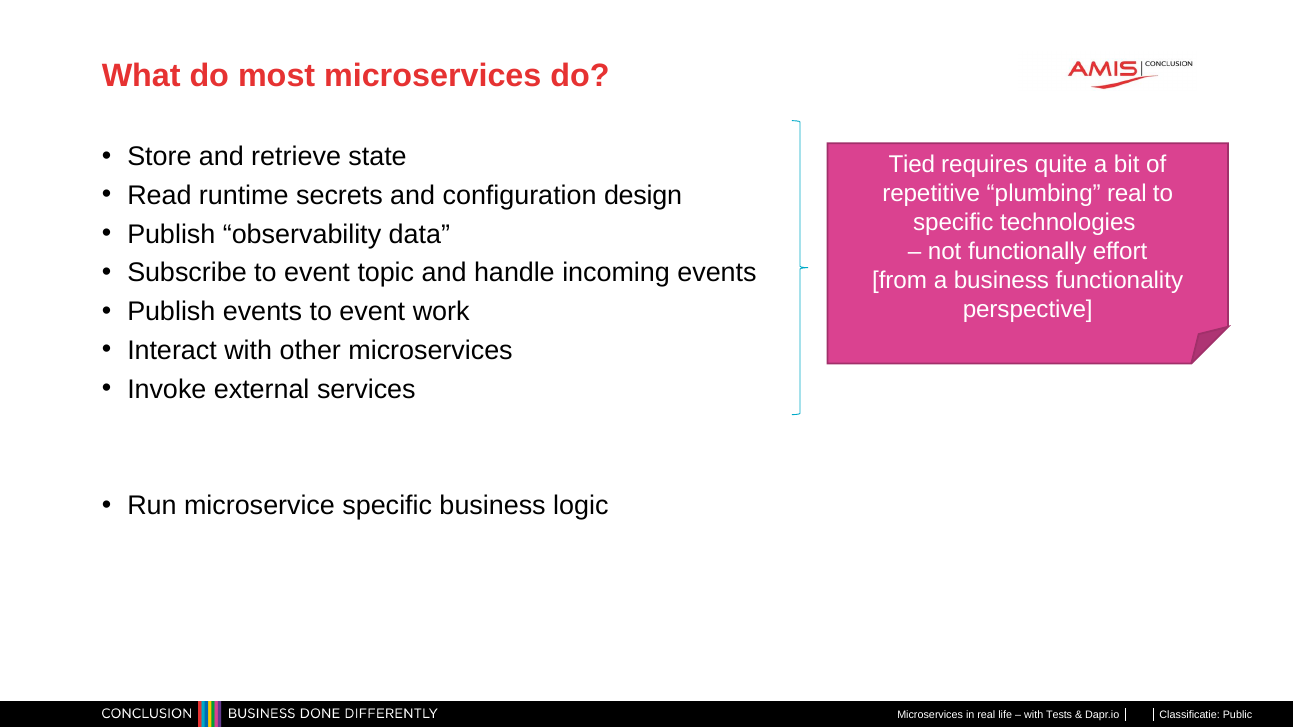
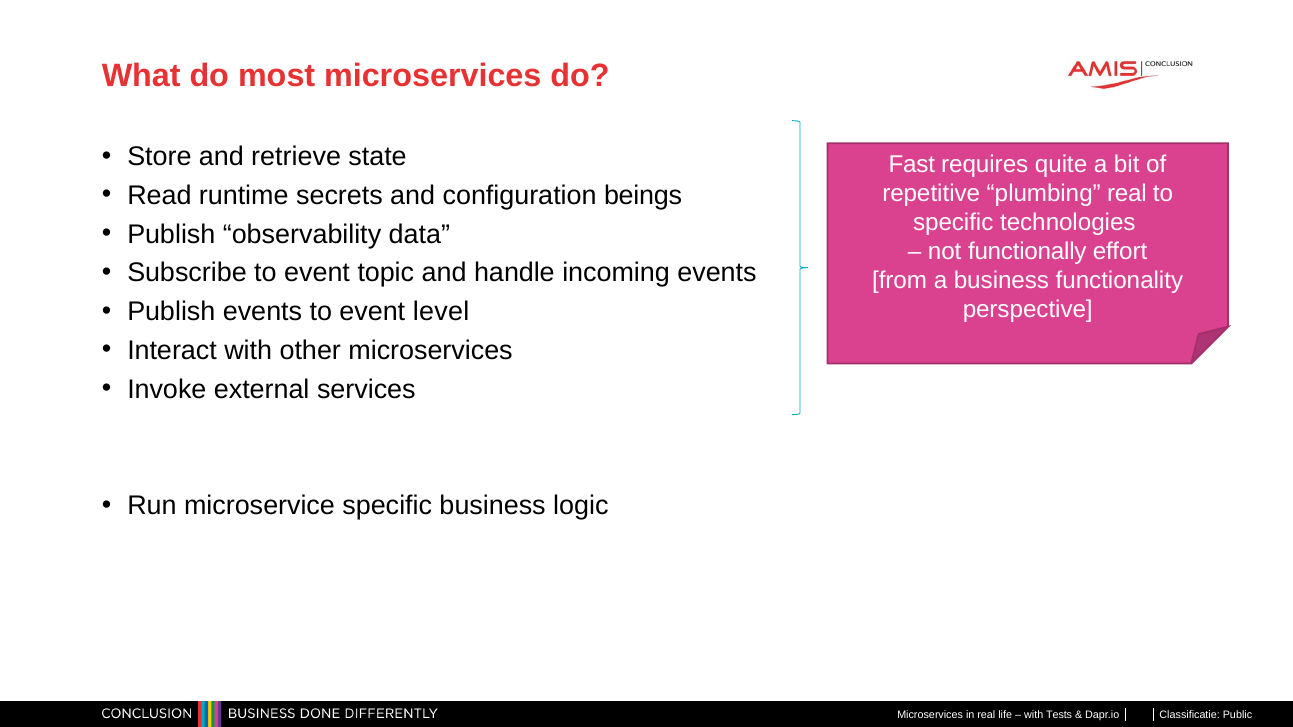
Tied: Tied -> Fast (912, 164)
design: design -> beings (643, 196)
work: work -> level (441, 312)
